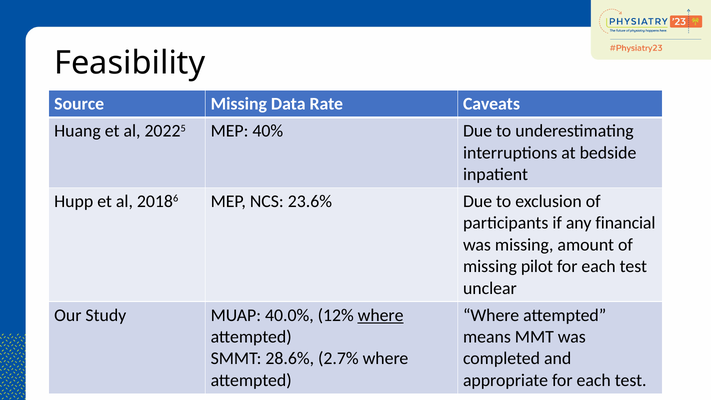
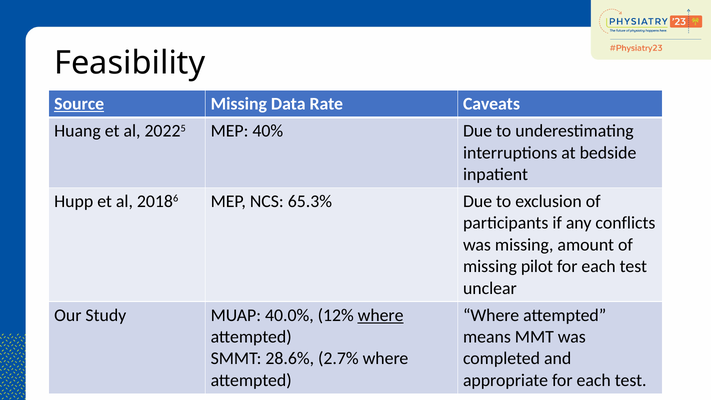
Source underline: none -> present (79, 104)
23.6%: 23.6% -> 65.3% (310, 201)
financial: financial -> conflicts (625, 223)
